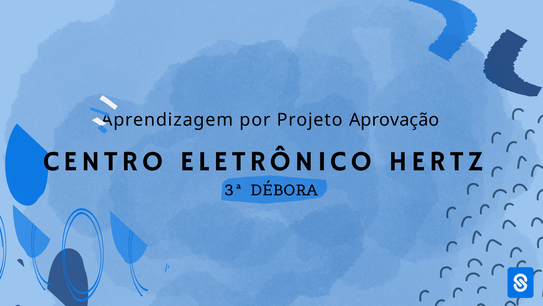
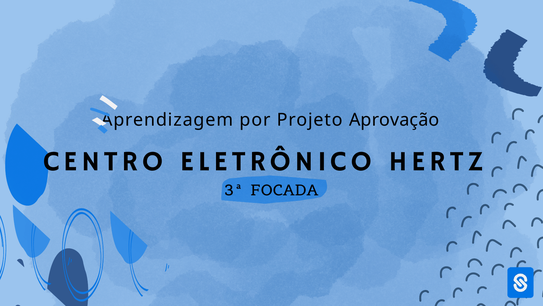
DÉBORA: DÉBORA -> FOCADA (284, 190)
